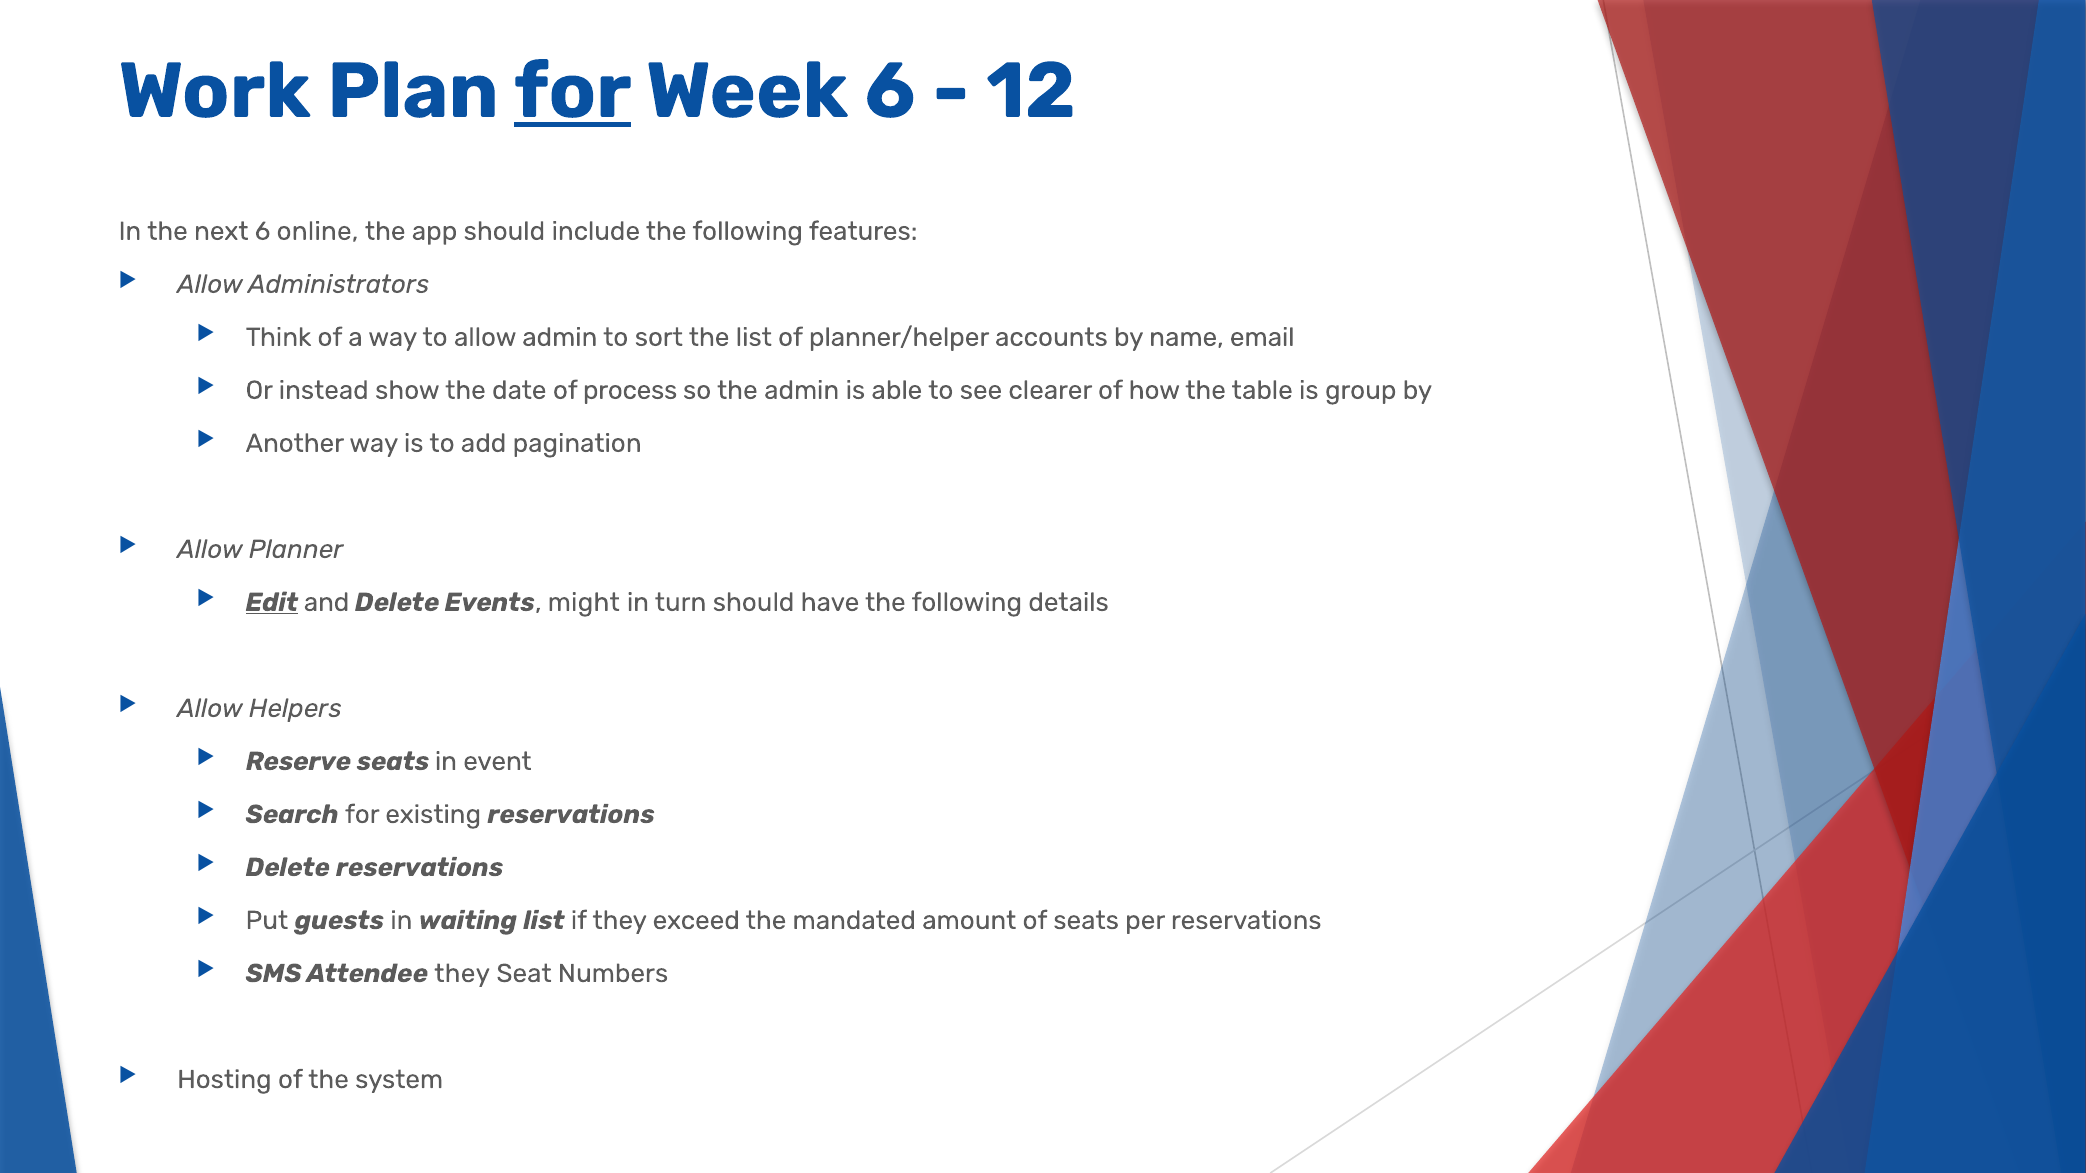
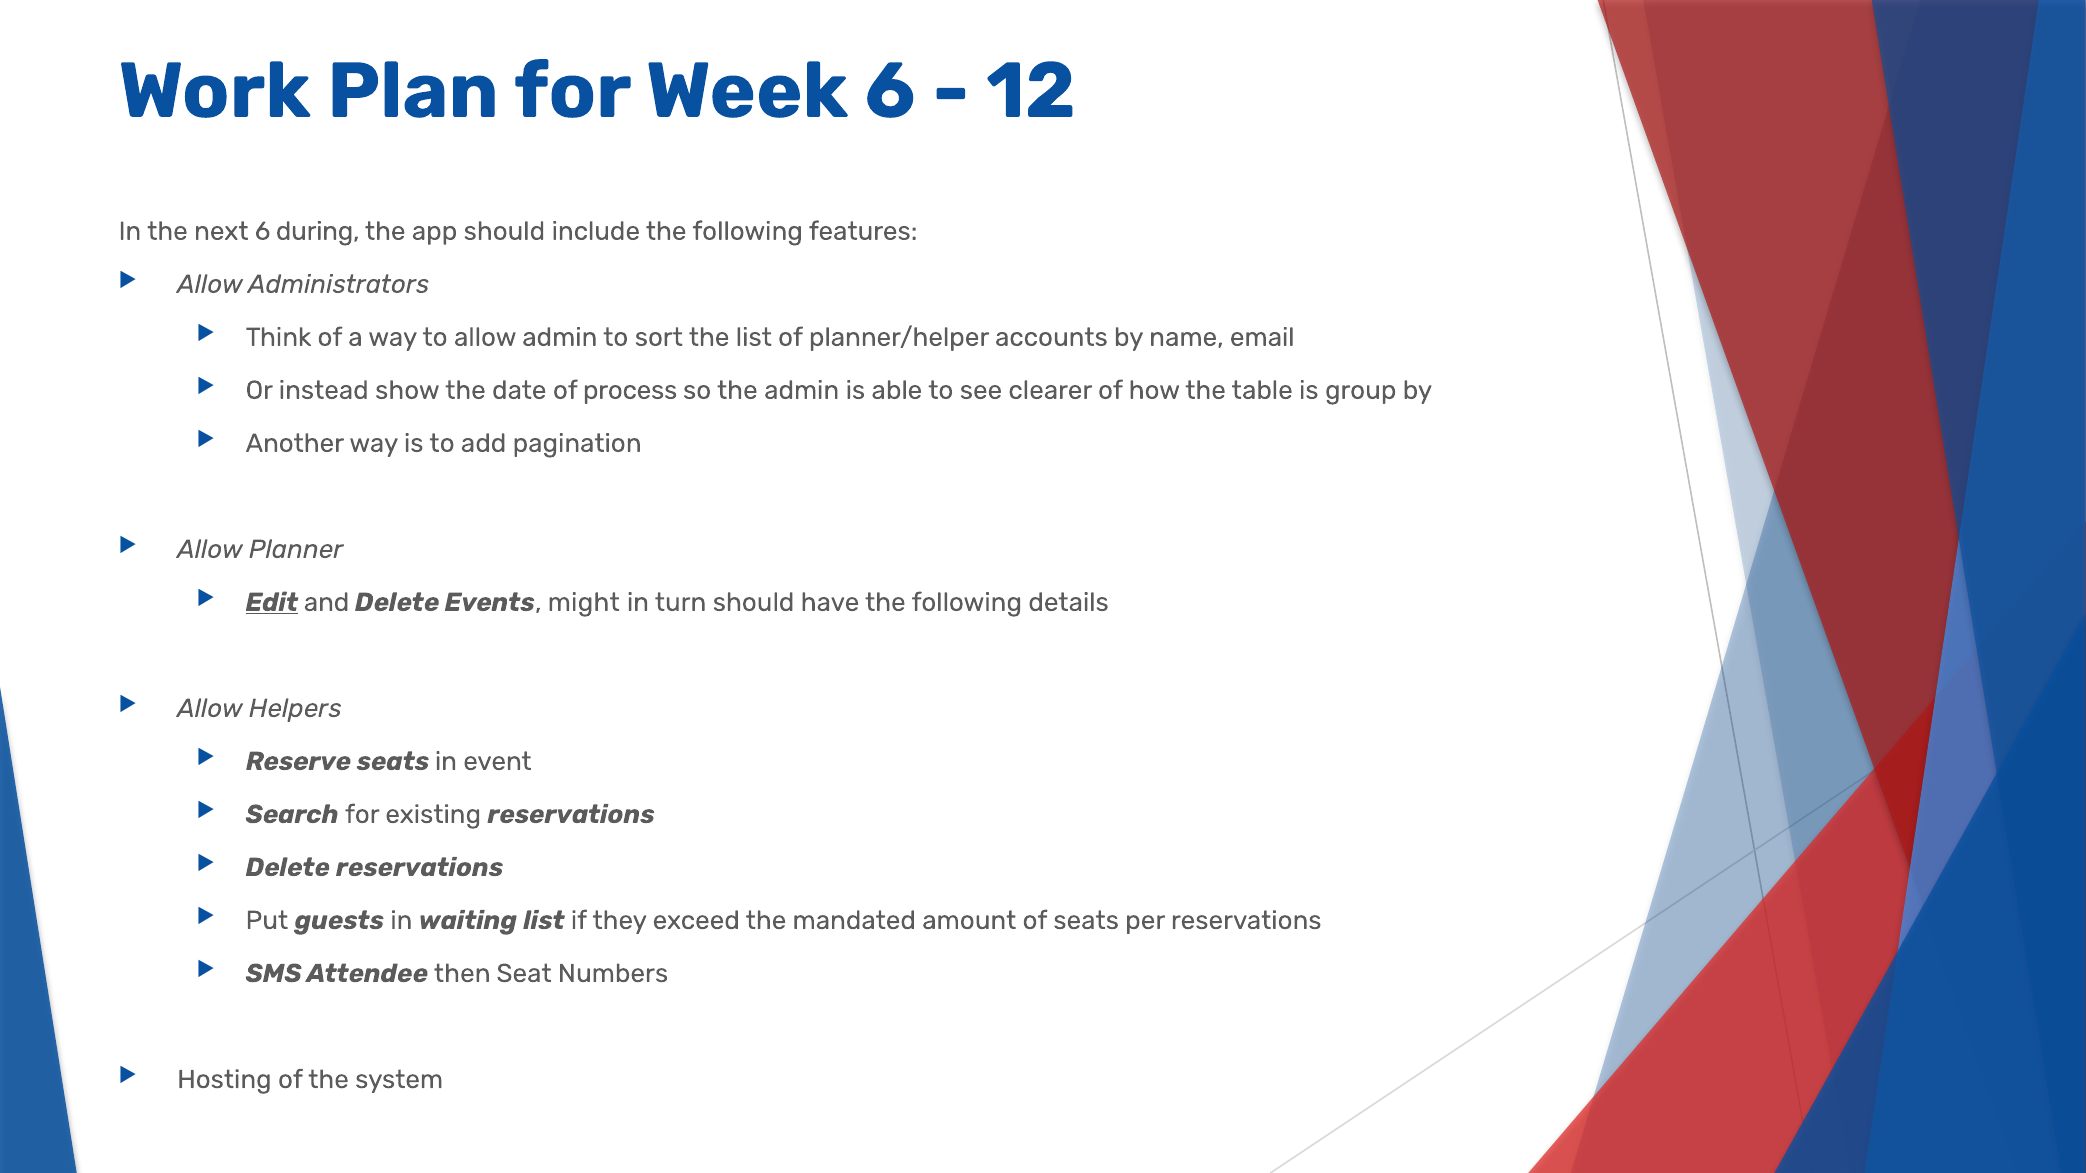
for underline: present -> none (573, 91)
online: online -> during (318, 231)
Attendee they: they -> then (462, 974)
